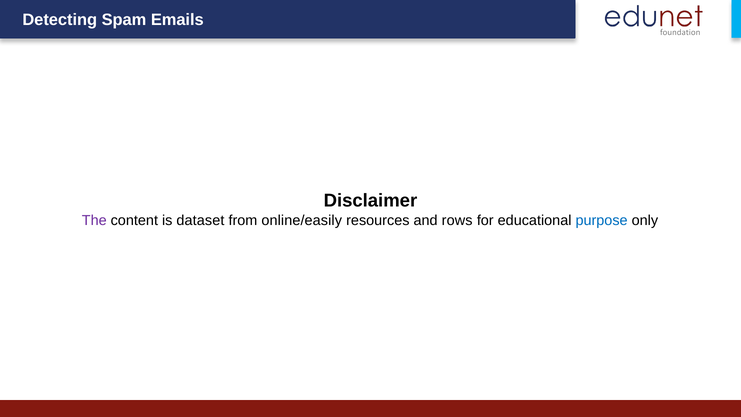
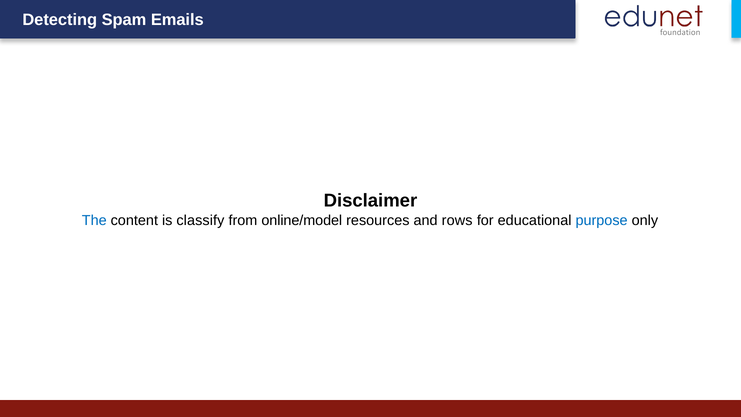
The colour: purple -> blue (94, 220)
dataset: dataset -> classify (200, 220)
online/easily: online/easily -> online/model (302, 220)
